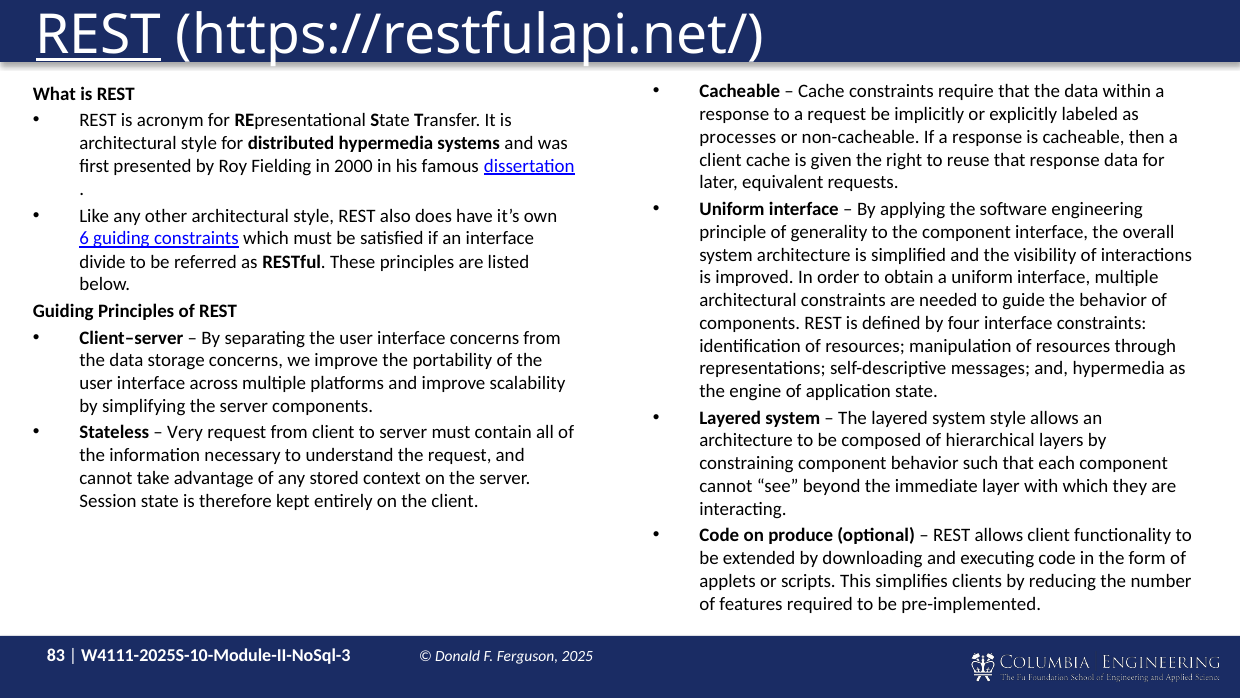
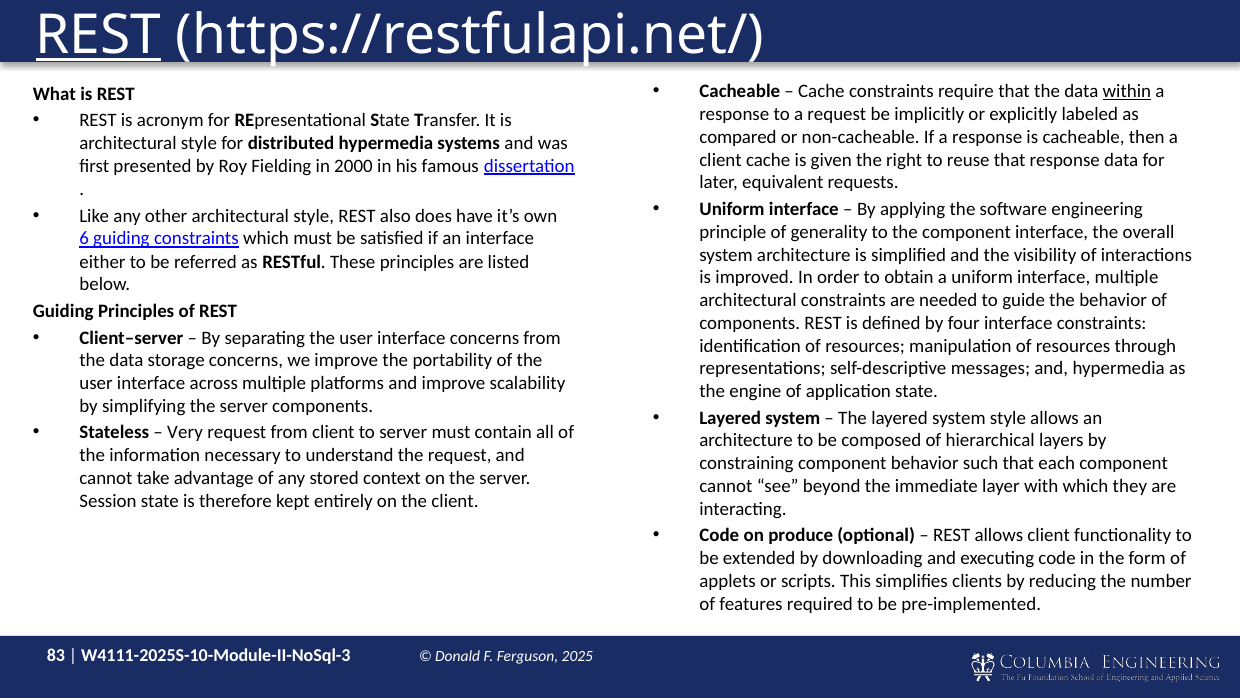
within underline: none -> present (1127, 92)
processes: processes -> compared (738, 137)
divide: divide -> either (102, 262)
